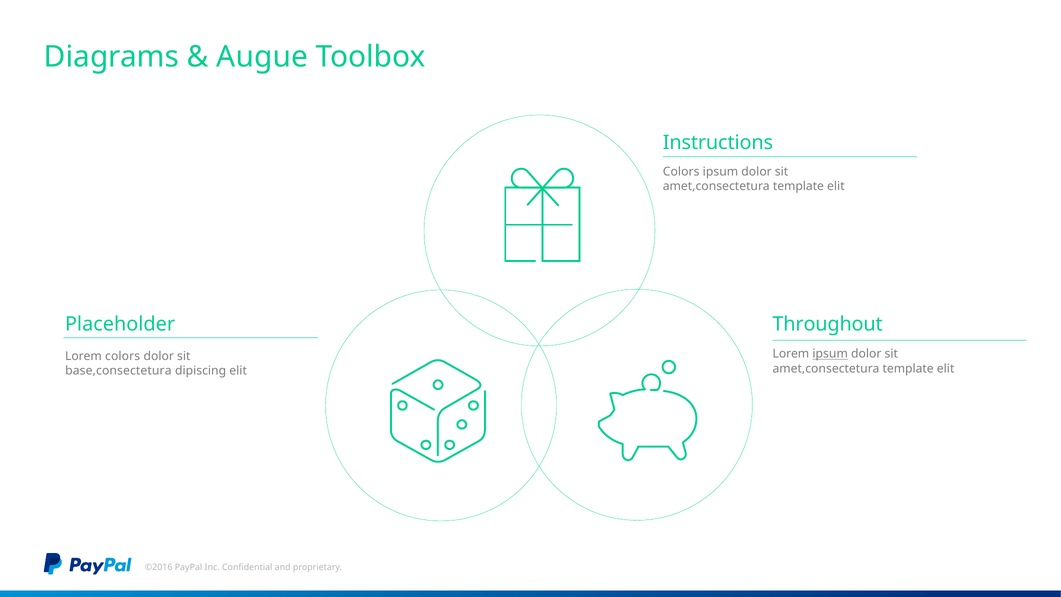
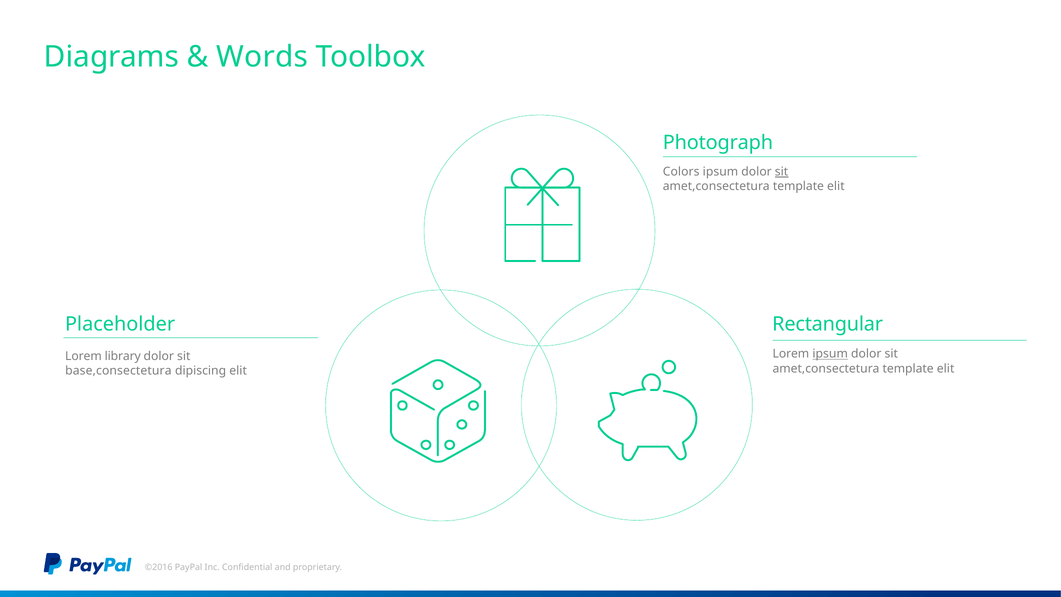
Augue: Augue -> Words (262, 57)
Instructions: Instructions -> Photograph (718, 143)
sit underline: none -> present (782, 172)
Throughout: Throughout -> Rectangular (828, 324)
Lorem colors: colors -> library (123, 356)
